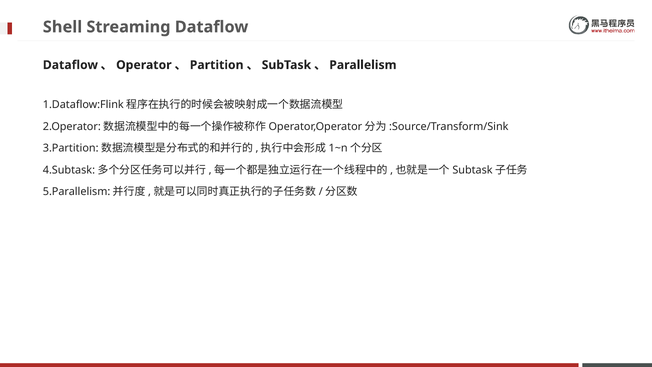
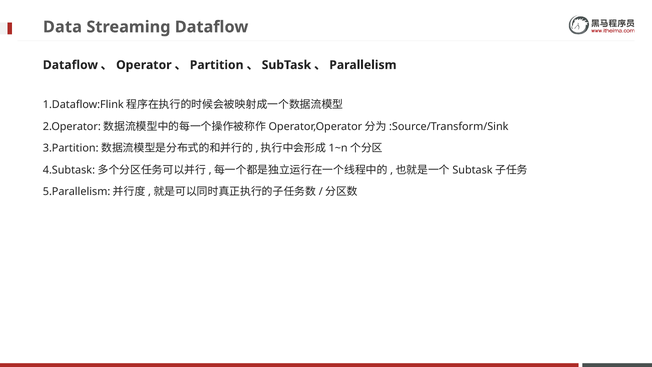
Shell: Shell -> Data (62, 27)
